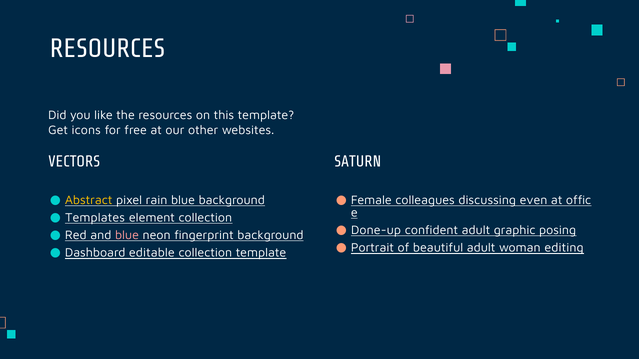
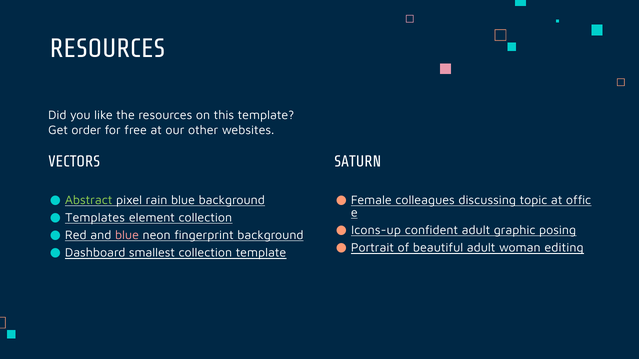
icons: icons -> order (86, 130)
Abstract colour: yellow -> light green (89, 200)
even: even -> topic (534, 200)
Done-up: Done-up -> Icons-up (376, 230)
editable: editable -> smallest (152, 253)
